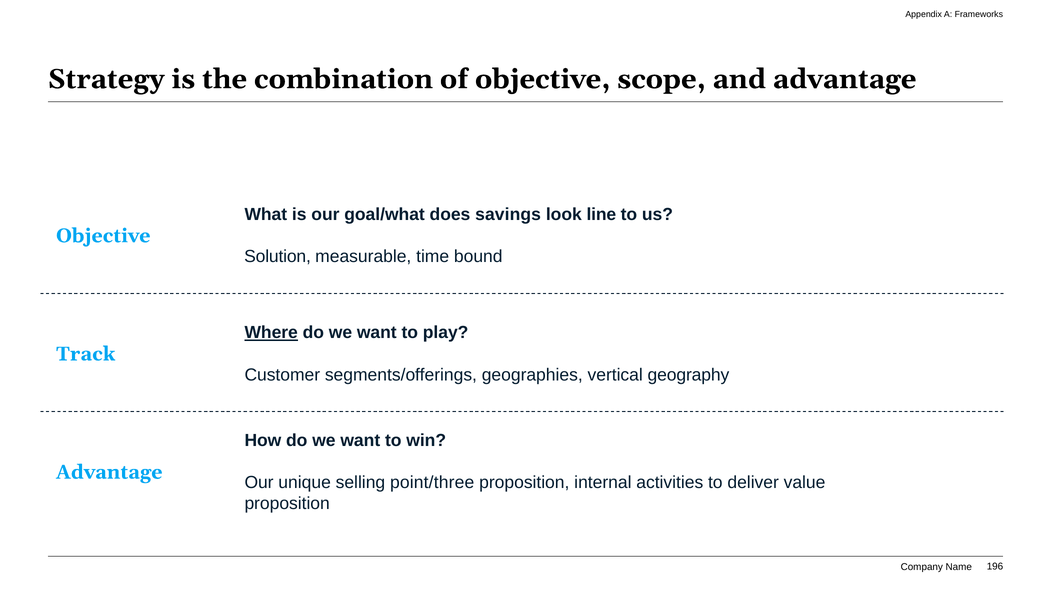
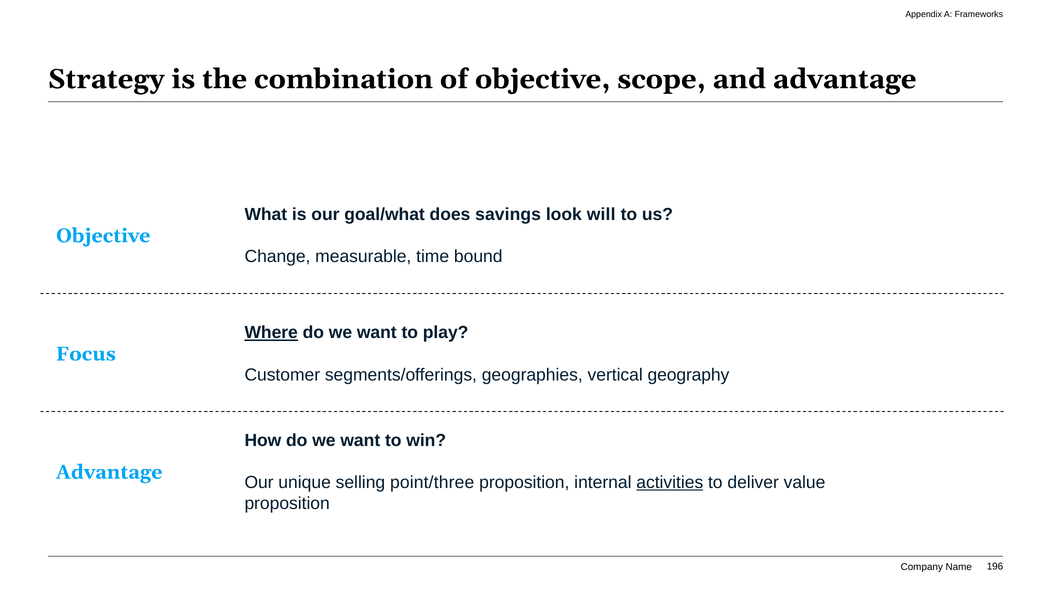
line: line -> will (601, 215)
Solution: Solution -> Change (277, 257)
Track: Track -> Focus (86, 354)
activities underline: none -> present (670, 483)
